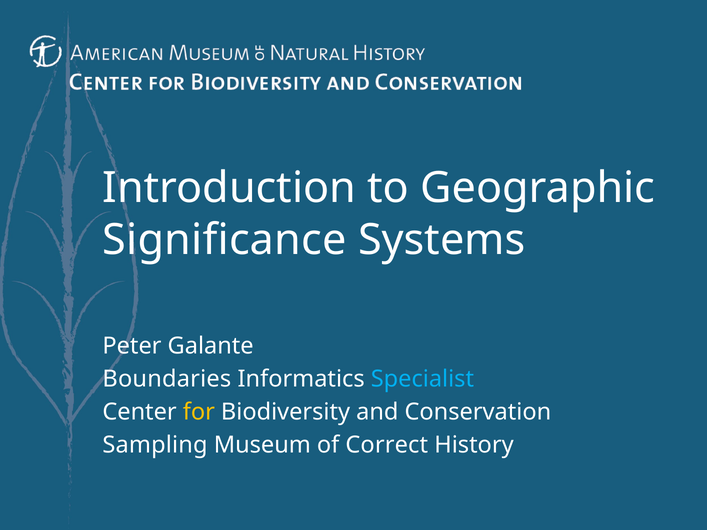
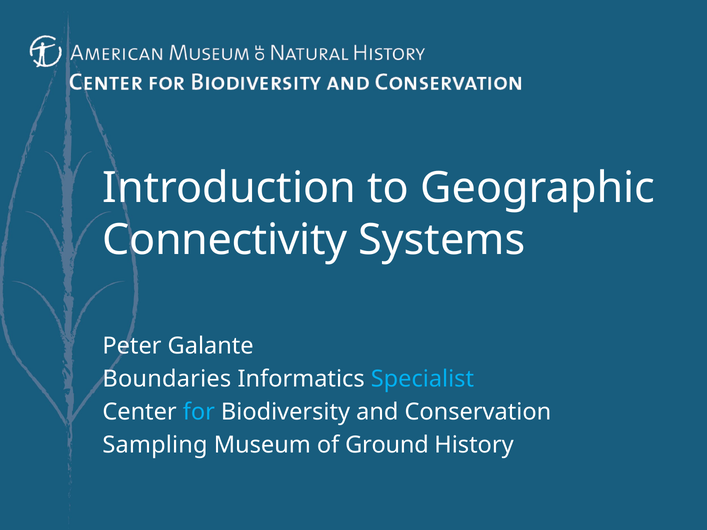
Significance: Significance -> Connectivity (225, 240)
for colour: yellow -> light blue (199, 412)
Correct: Correct -> Ground (387, 445)
